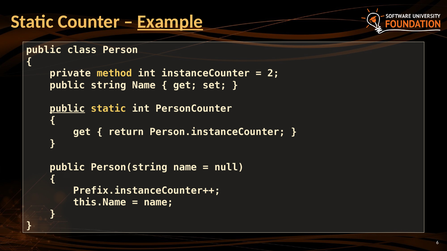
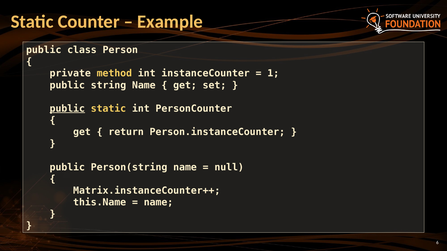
Example underline: present -> none (170, 22)
2: 2 -> 1 (273, 74)
Prefix.instanceCounter++: Prefix.instanceCounter++ -> Matrix.instanceCounter++ (147, 191)
